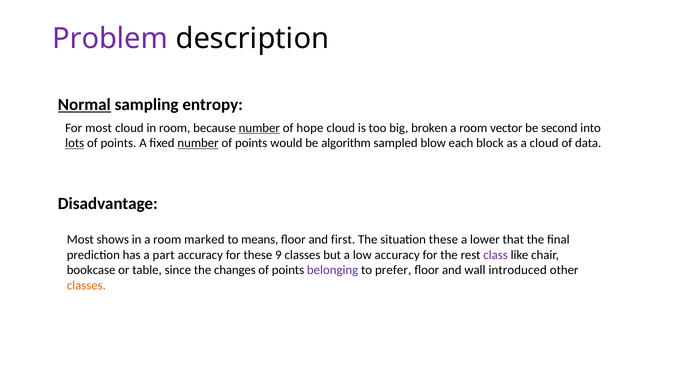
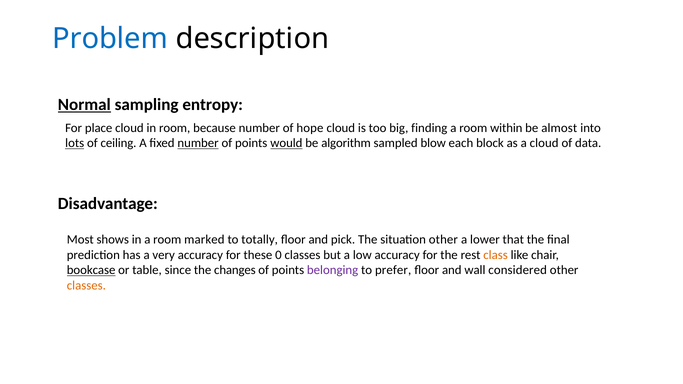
Problem colour: purple -> blue (110, 39)
For most: most -> place (99, 128)
number underline: present -> none (259, 128)
broken: broken -> finding (429, 128)
vector: vector -> within (506, 128)
second: second -> almost (559, 128)
points: points -> ceiling (119, 143)
would underline: none -> present (286, 143)
means: means -> totally (260, 240)
first: first -> pick (343, 240)
situation these: these -> other (443, 240)
part: part -> very (164, 255)
9: 9 -> 0 (278, 255)
class colour: purple -> orange (496, 255)
bookcase underline: none -> present (91, 270)
introduced: introduced -> considered (518, 270)
